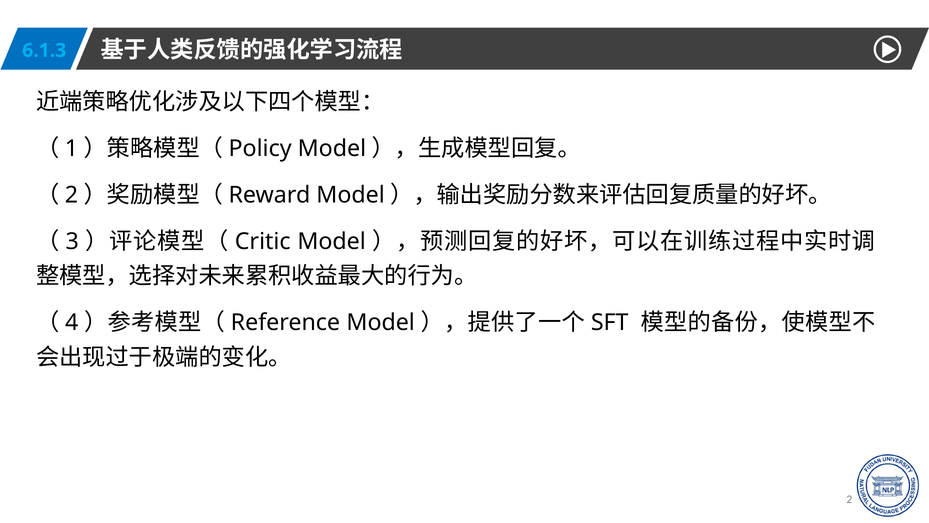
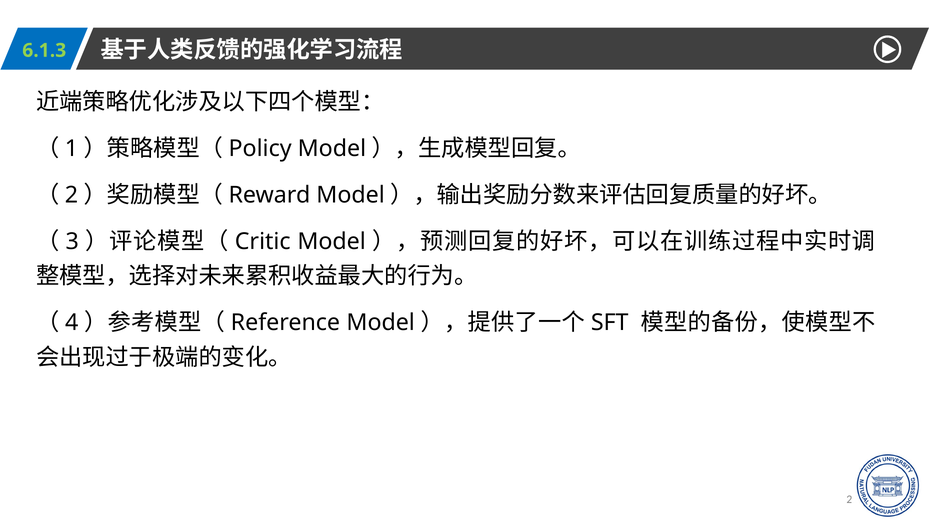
6.1.3 colour: light blue -> light green (44, 50)
